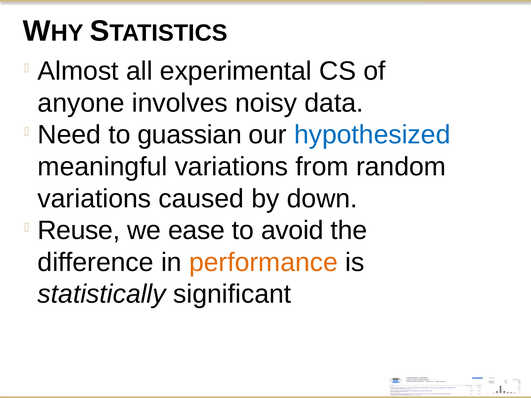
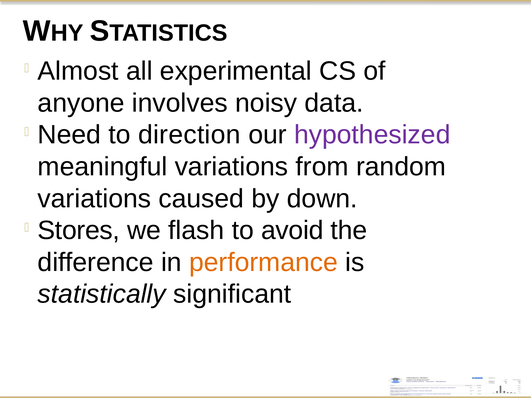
guassian: guassian -> direction (189, 135)
hypothesized colour: blue -> purple (372, 135)
Reuse: Reuse -> Stores (79, 231)
ease: ease -> flash (196, 231)
